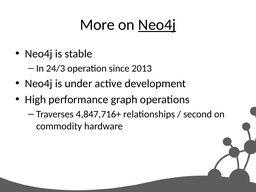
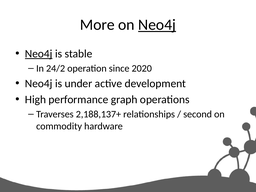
Neo4j underline: none -> present (39, 54)
24/3: 24/3 -> 24/2 (56, 68)
2013: 2013 -> 2020 (142, 68)
4,847,716+: 4,847,716+ -> 2,188,137+ (98, 114)
